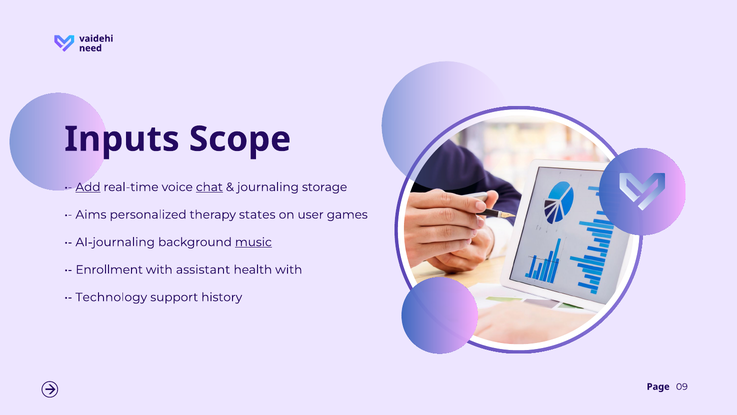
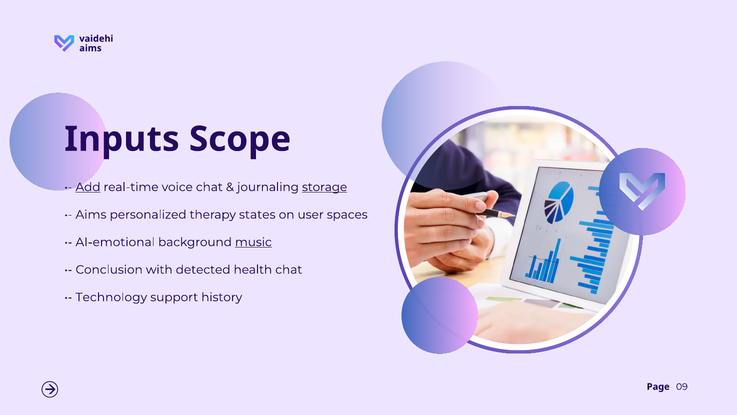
need: need -> aims (90, 48)
chat underline: present -> none (209, 187)
storage underline: none -> present (325, 187)
games: games -> spaces (347, 214)
AI-journaling: AI-journaling -> AI-emotional (115, 242)
Enrollment: Enrollment -> Conclusion (109, 269)
assistant: assistant -> detected (203, 269)
health with: with -> chat (289, 269)
